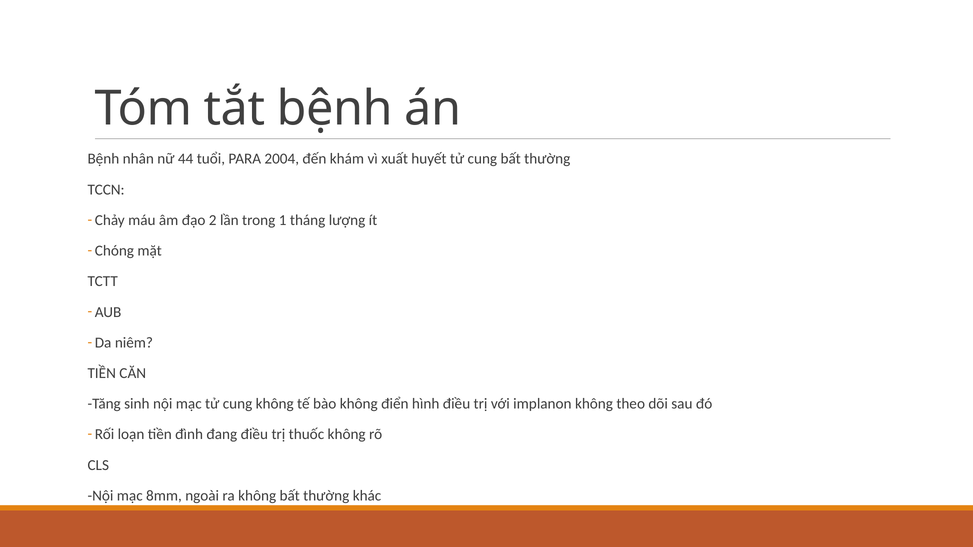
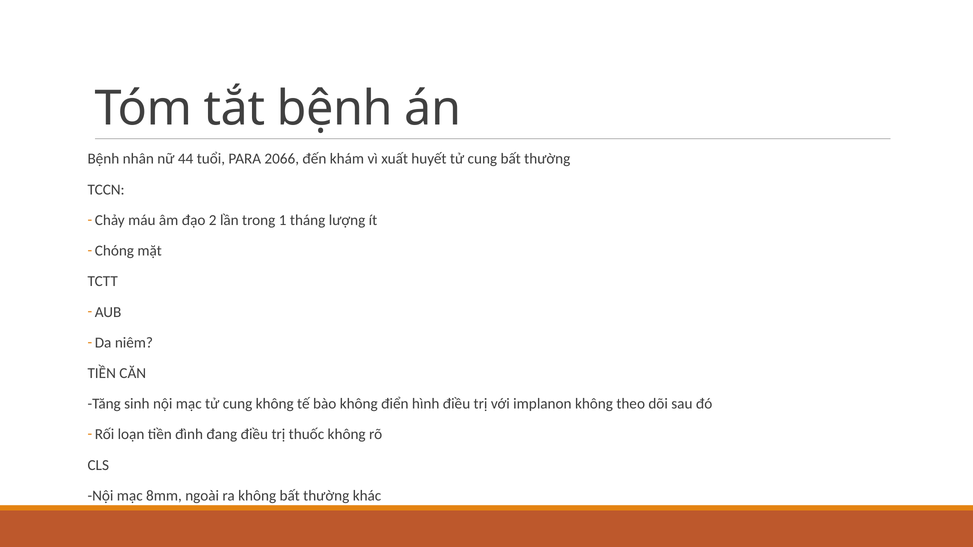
2004: 2004 -> 2066 (282, 159)
